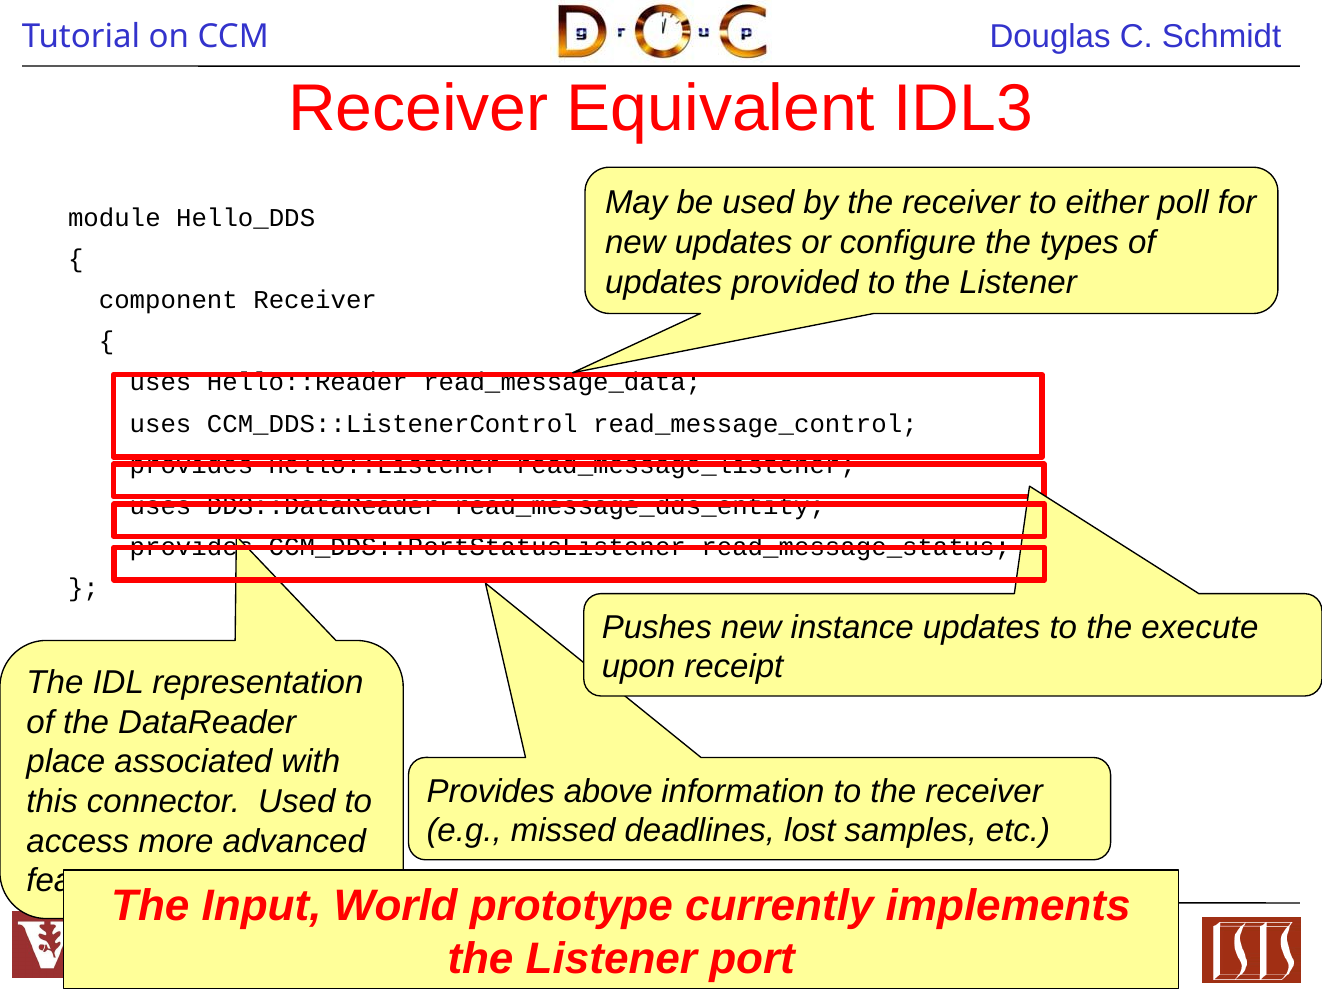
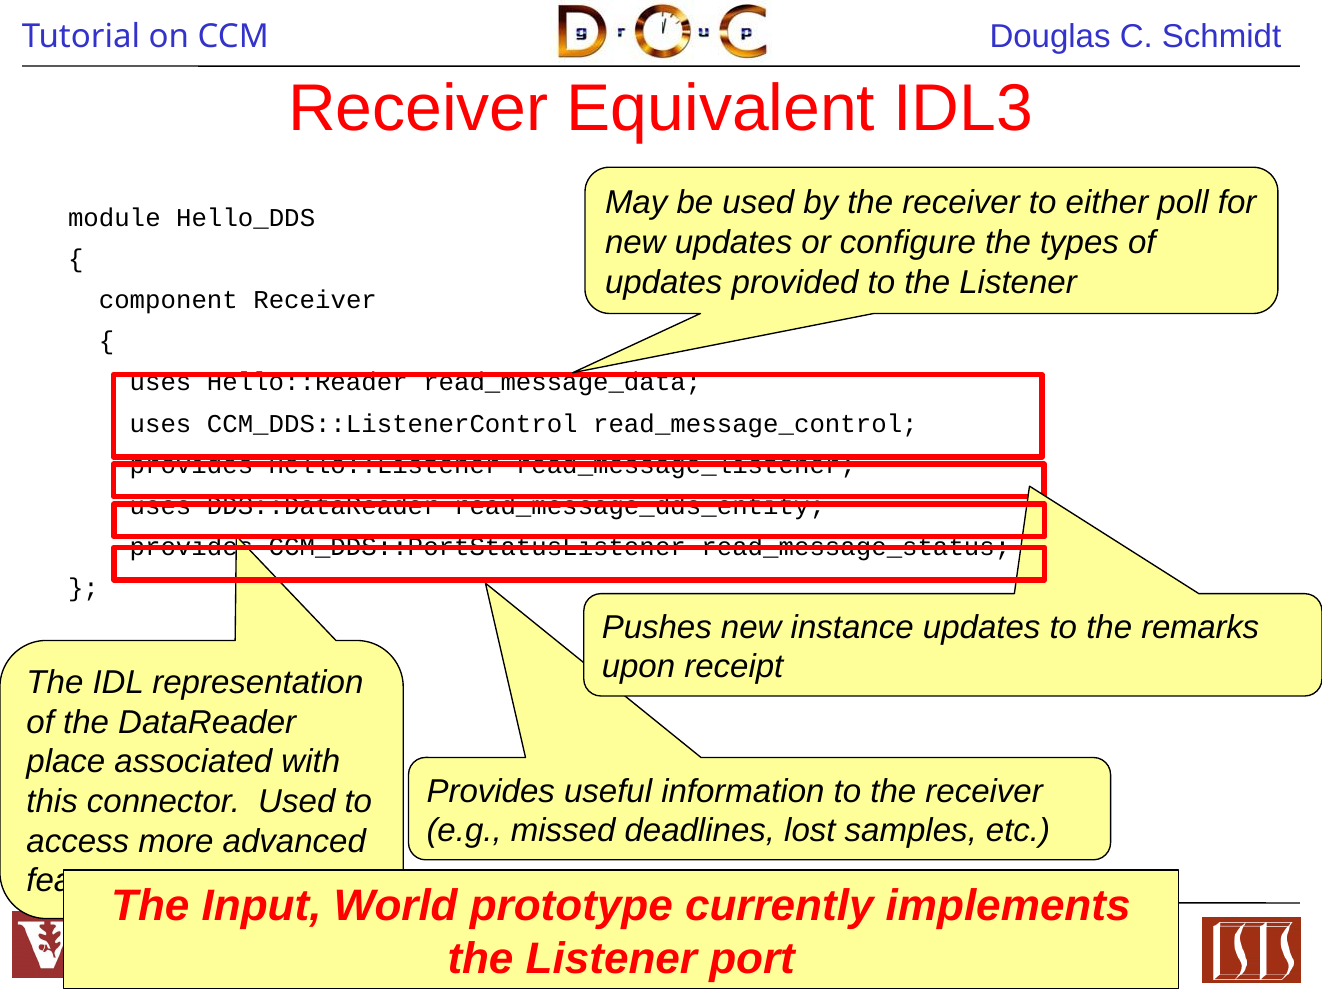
execute: execute -> remarks (1200, 628)
above: above -> useful (608, 792)
